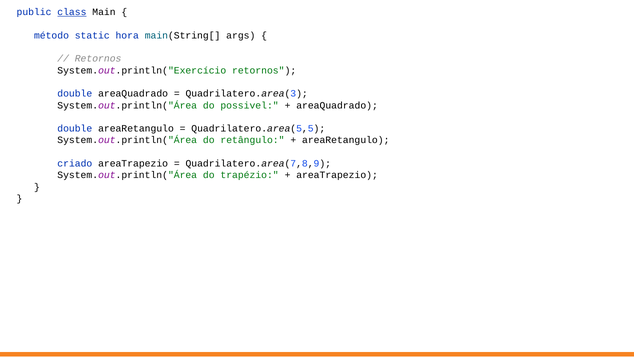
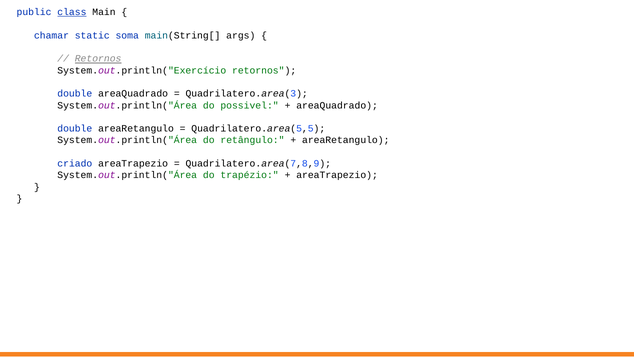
método: método -> chamar (51, 35)
hora: hora -> soma (127, 35)
Retornos underline: none -> present (98, 59)
